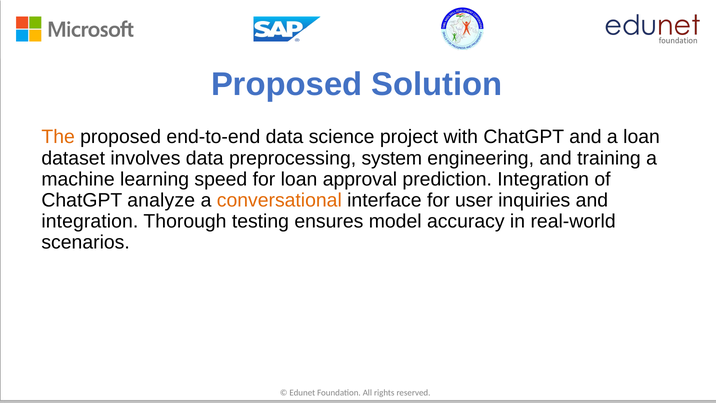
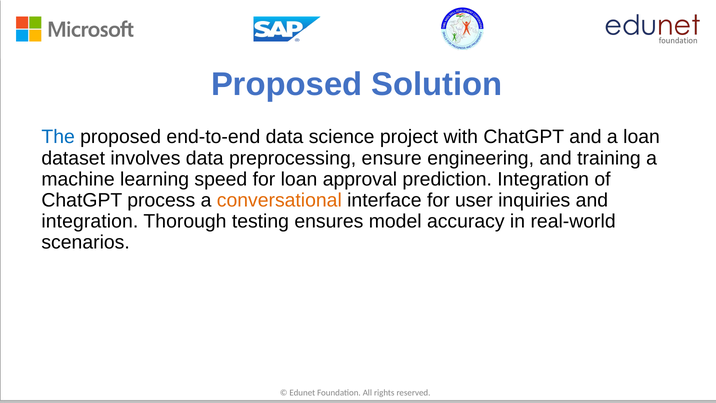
The colour: orange -> blue (58, 137)
system: system -> ensure (392, 158)
analyze: analyze -> process (161, 200)
